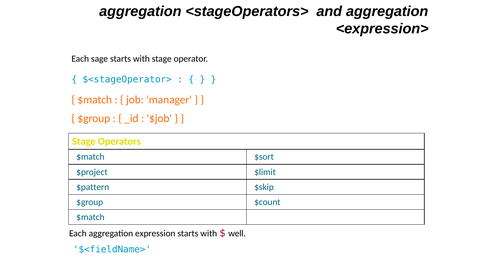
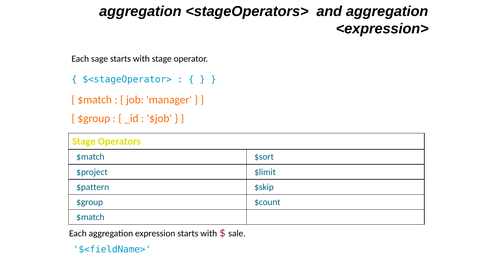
well: well -> sale (237, 233)
